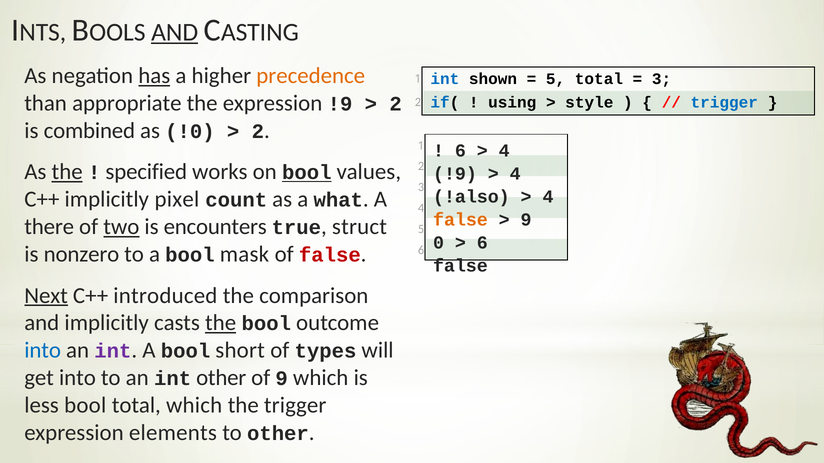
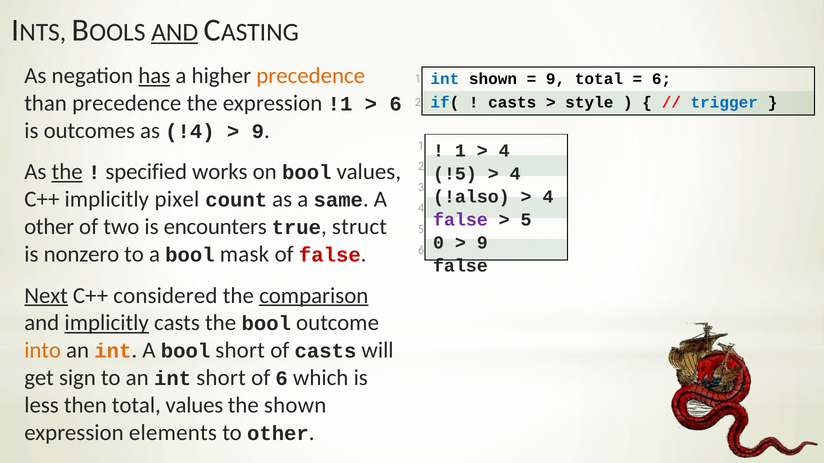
5: 5 -> 9 (556, 79)
3: 3 -> 6 (662, 79)
than appropriate: appropriate -> precedence (127, 103)
expression !9: !9 -> !1 (340, 104)
2: 2 -> 6 (396, 104)
using: using -> casts (512, 103)
combined: combined -> outcomes (89, 131)
!0: !0 -> !4 (190, 132)
2: 2 -> 9 (258, 132)
6: 6 -> 1 (460, 151)
bool underline: present -> none (307, 173)
!9: !9 -> !5 (455, 174)
what: what -> same (338, 200)
false colour: orange -> purple (460, 220)
9: 9 -> 5 (526, 220)
there: there -> other (49, 227)
two underline: present -> none (121, 227)
6: 6 -> 9 (482, 243)
introduced: introduced -> considered (165, 296)
comparison underline: none -> present (314, 296)
implicitly underline: none -> present (107, 323)
the underline: present -> none (221, 323)
into colour: blue -> orange (43, 351)
int colour: purple -> orange (113, 352)
of types: types -> casts (325, 352)
get into: into -> sign (77, 378)
int other: other -> short (221, 378)
of 9: 9 -> 6 (282, 379)
less bool: bool -> then (85, 406)
total which: which -> values (194, 406)
the trigger: trigger -> shown (295, 406)
